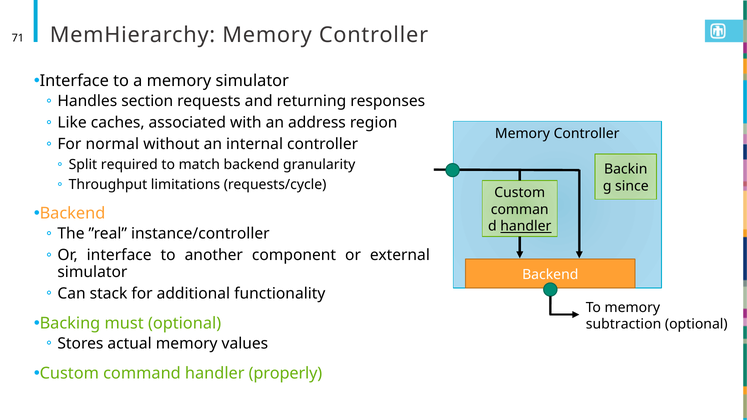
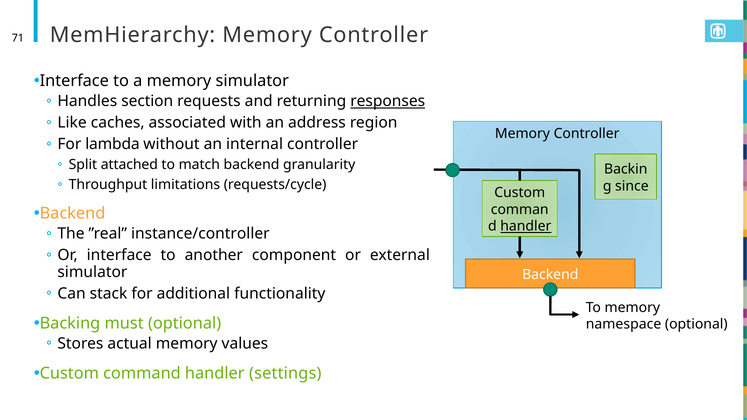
responses underline: none -> present (388, 101)
normal: normal -> lambda (112, 144)
required: required -> attached (129, 165)
subtraction: subtraction -> namespace (624, 324)
properly: properly -> settings (285, 373)
